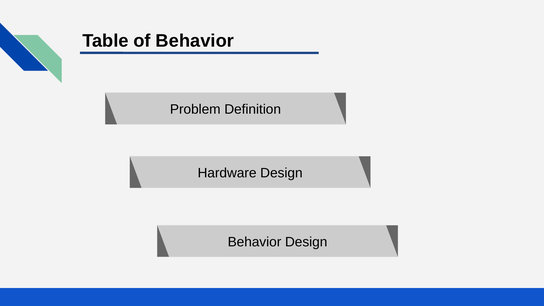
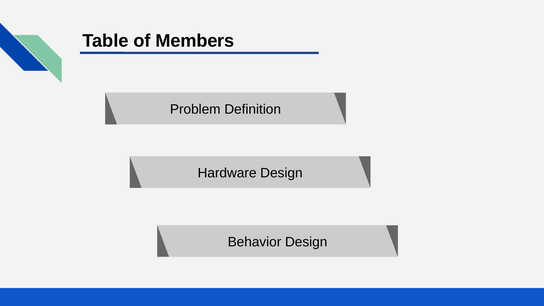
of Behavior: Behavior -> Members (195, 41)
